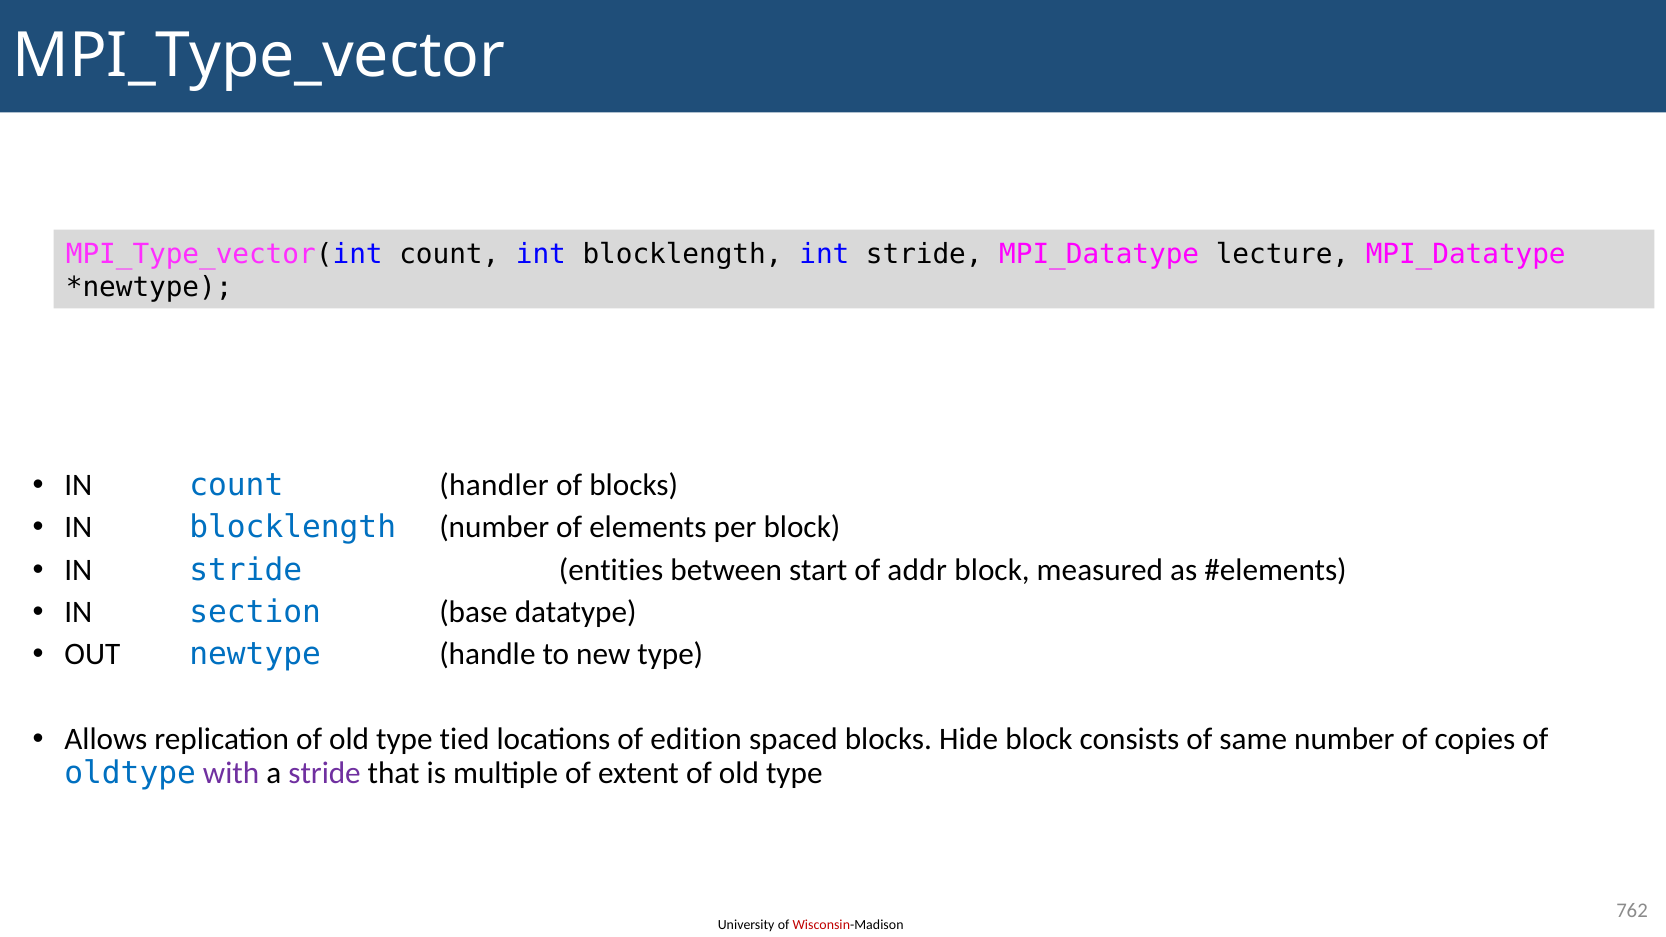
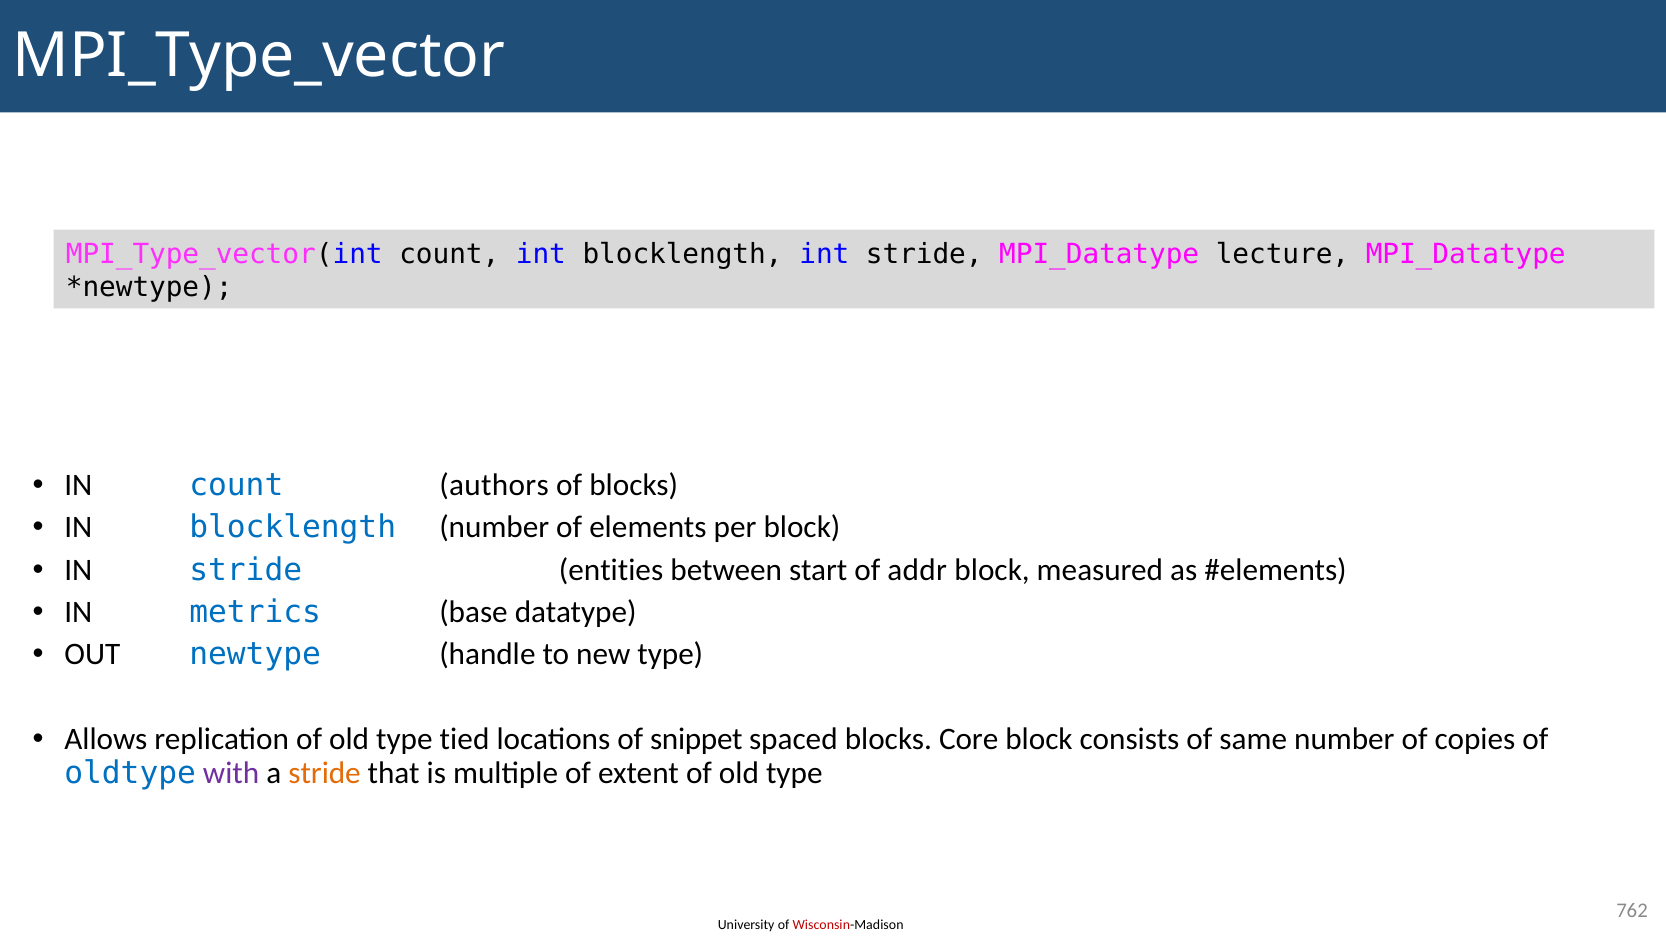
handler: handler -> authors (494, 485)
section: section -> metrics (255, 612)
edition: edition -> snippet (696, 740)
Hide: Hide -> Core (969, 740)
stride colour: purple -> orange (325, 773)
